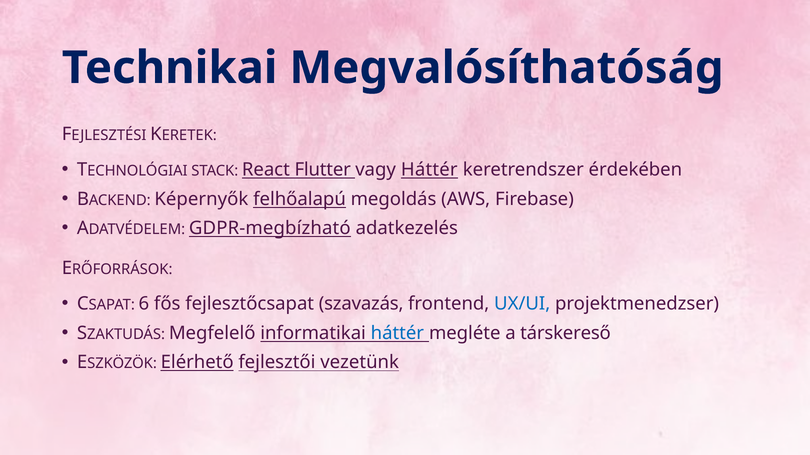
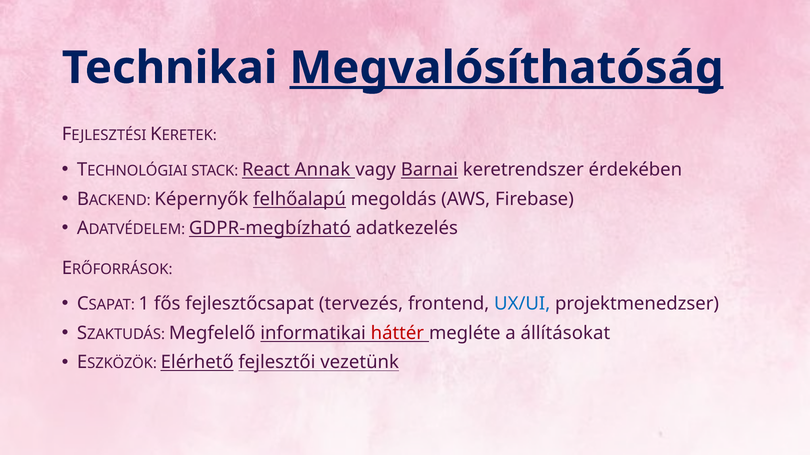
Megvalósíthatóság underline: none -> present (506, 68)
Flutter: Flutter -> Annak (323, 170)
vagy Háttér: Háttér -> Barnai (429, 170)
6: 6 -> 1 (144, 304)
szavazás: szavazás -> tervezés (361, 304)
háttér colour: blue -> red (397, 334)
társkereső: társkereső -> állításokat (565, 334)
